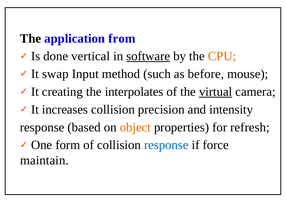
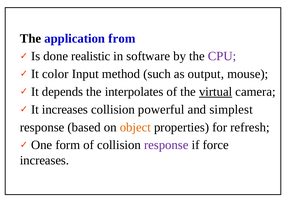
vertical: vertical -> realistic (91, 56)
software underline: present -> none (148, 56)
CPU colour: orange -> purple (222, 56)
swap: swap -> color (55, 74)
before: before -> output (206, 74)
creating: creating -> depends (62, 92)
precision: precision -> powerful (161, 110)
intensity: intensity -> simplest (231, 110)
response colour: blue -> purple (166, 145)
maintain: maintain -> increases (44, 161)
